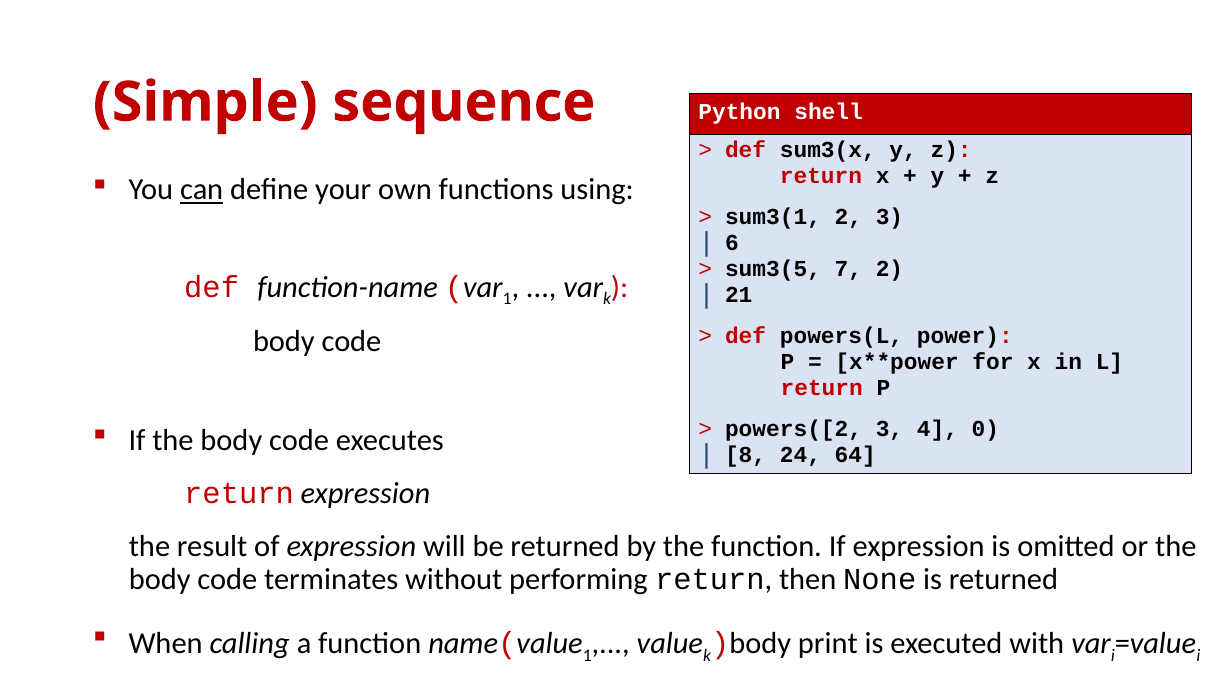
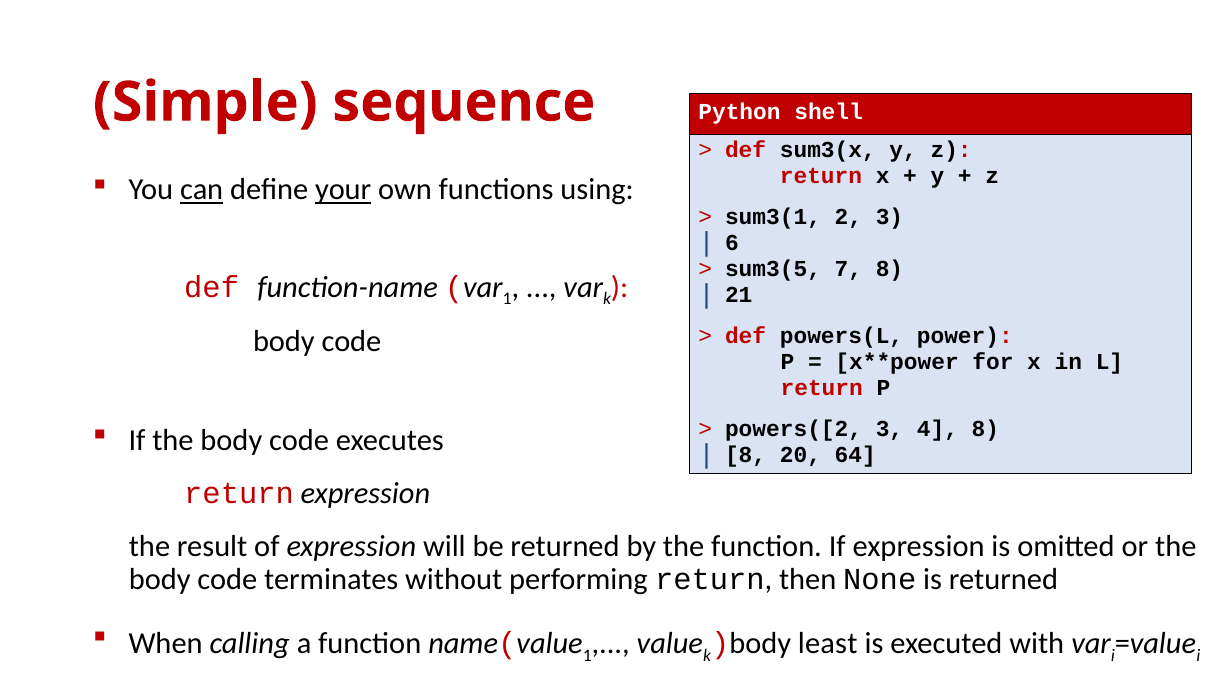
your underline: none -> present (343, 190)
7 2: 2 -> 8 (889, 269)
4 0: 0 -> 8 (985, 429)
24: 24 -> 20 (800, 455)
print: print -> least (828, 644)
